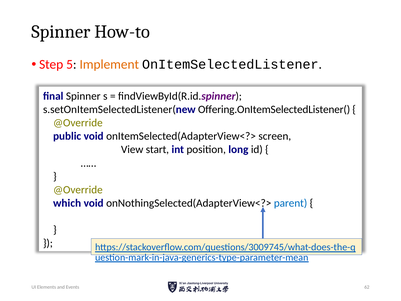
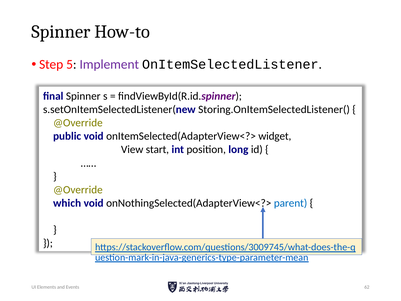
Implement colour: orange -> purple (109, 64)
Offering.OnItemSelectedListener(: Offering.OnItemSelectedListener( -> Storing.OnItemSelectedListener( (274, 109)
screen: screen -> widget (275, 136)
